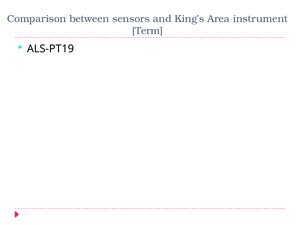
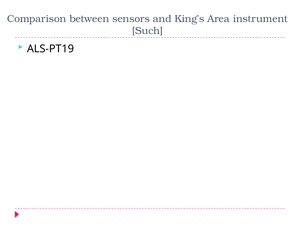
Term: Term -> Such (148, 31)
